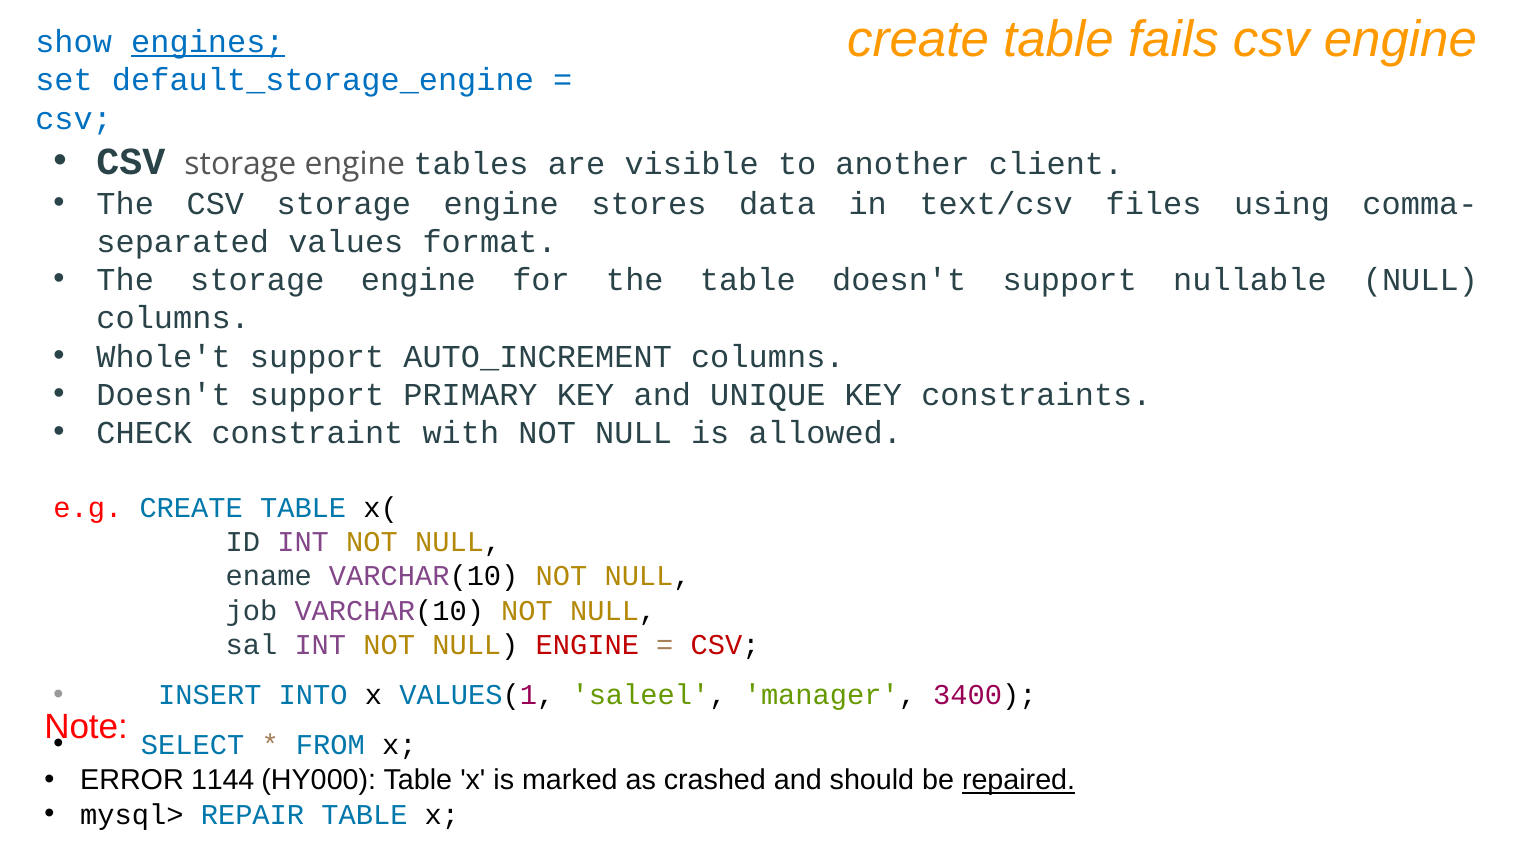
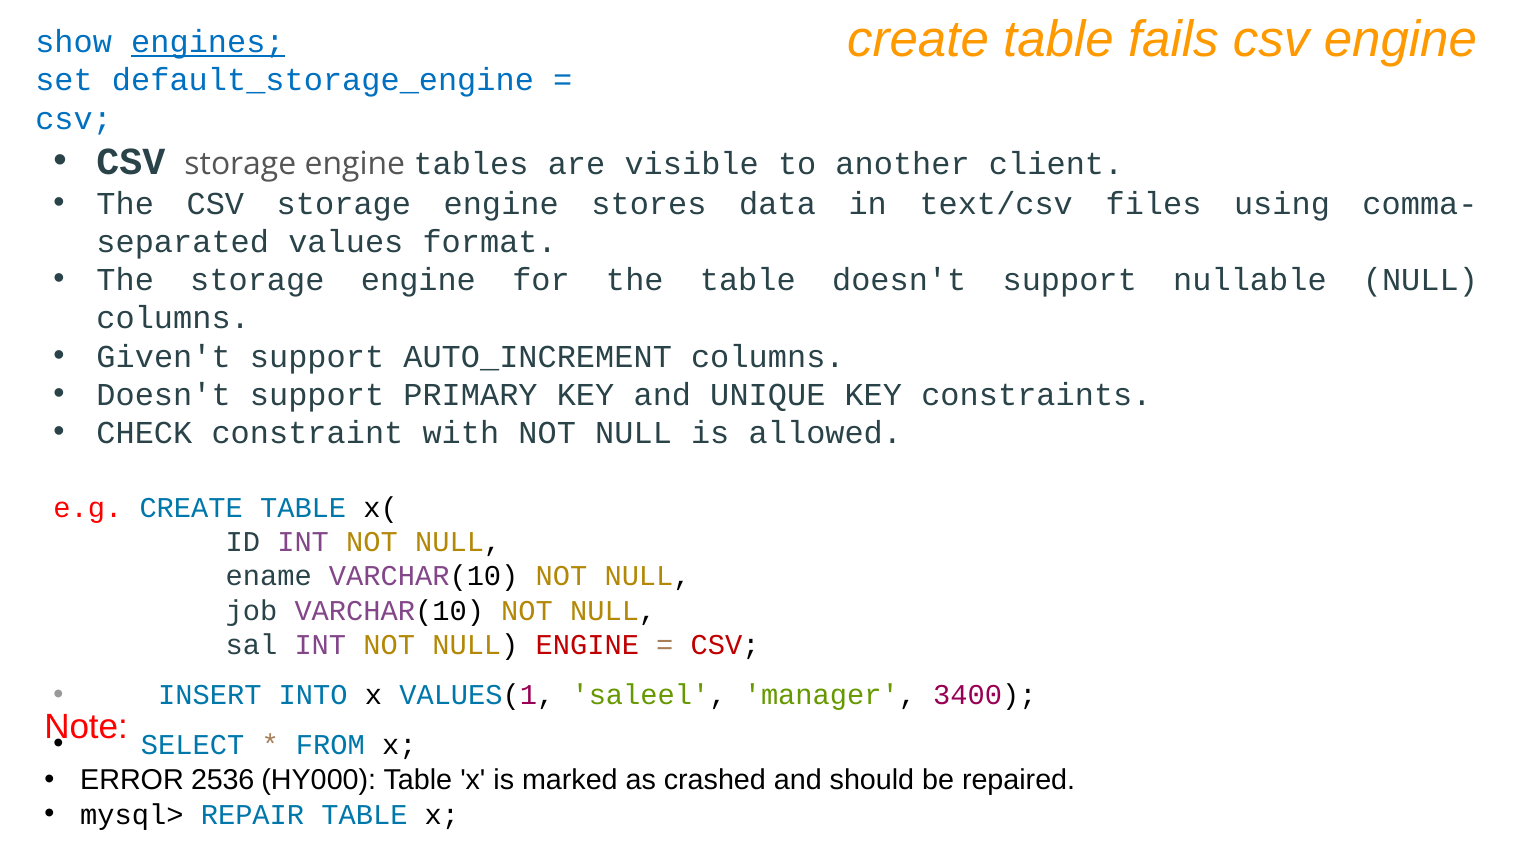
Whole't: Whole't -> Given't (164, 357)
1144: 1144 -> 2536 (223, 781)
repaired underline: present -> none (1019, 781)
